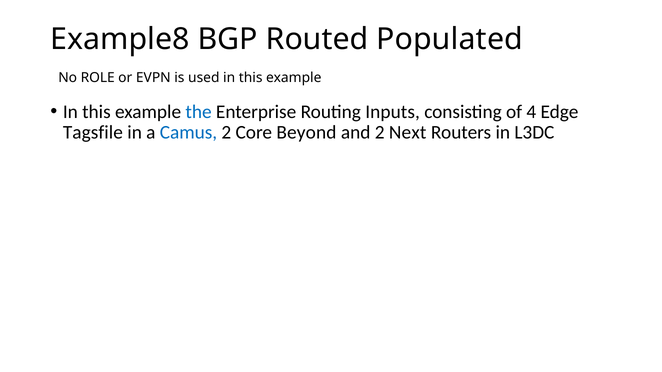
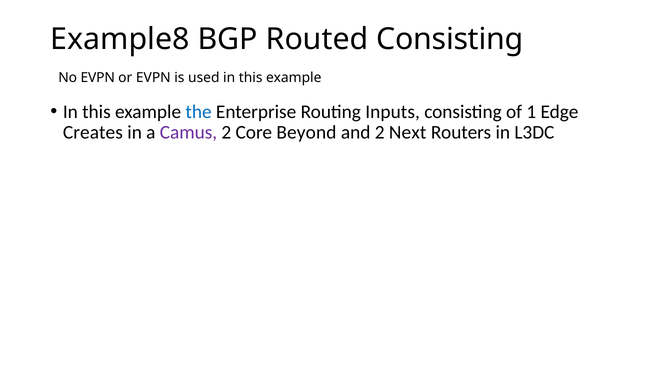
Routed Populated: Populated -> Consisting (450, 39)
No ROLE: ROLE -> EVPN (98, 78)
4: 4 -> 1 (531, 112)
Tagsfile: Tagsfile -> Creates (93, 133)
Camus colour: blue -> purple (188, 133)
